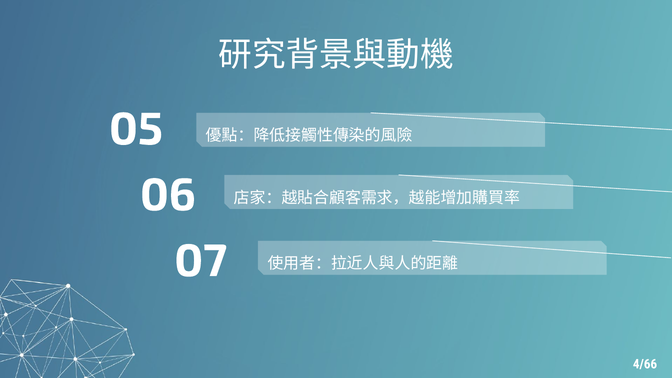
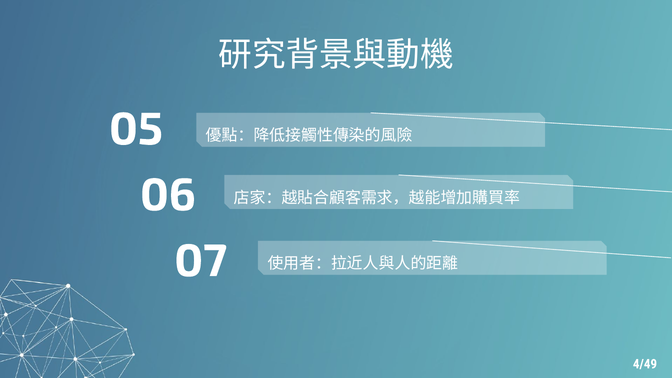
4/66: 4/66 -> 4/49 (645, 364)
